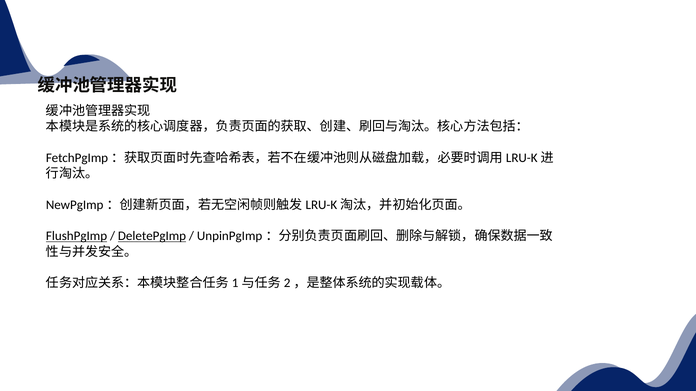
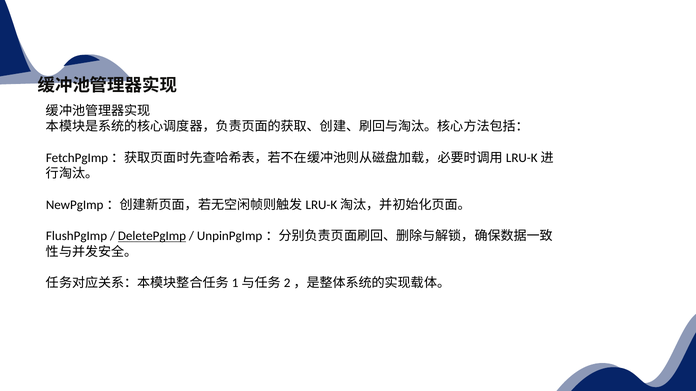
FlushPgImp underline: present -> none (77, 236)
